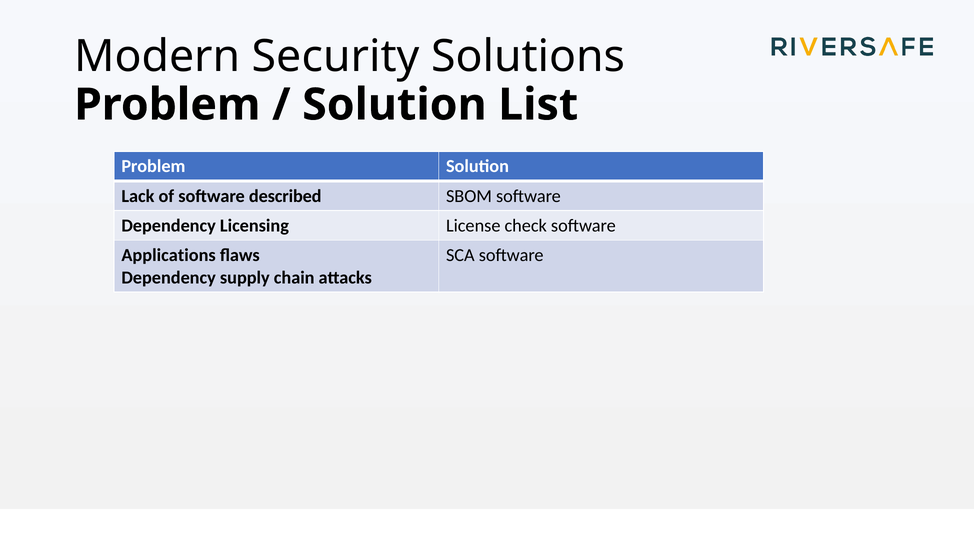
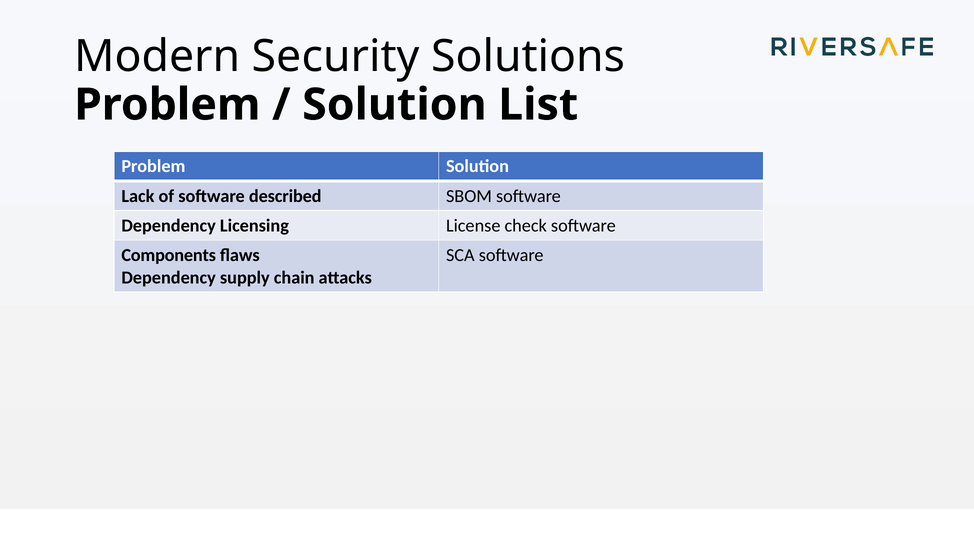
Applications: Applications -> Components (169, 255)
